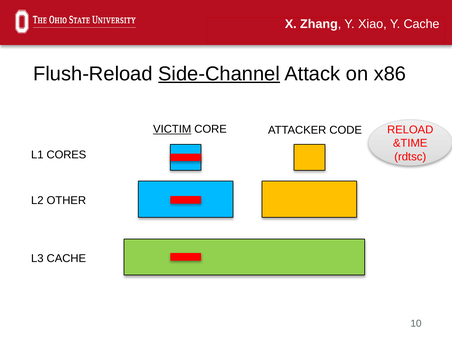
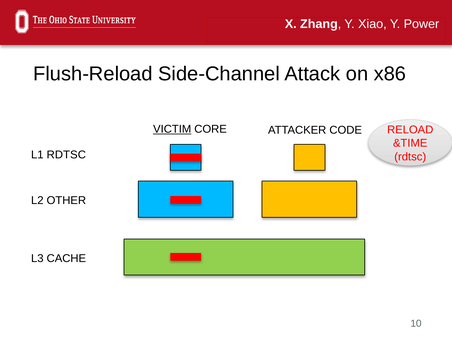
Y Cache: Cache -> Power (421, 24)
Side-Channel underline: present -> none (219, 74)
L1 CORES: CORES -> RDTSC (66, 155)
